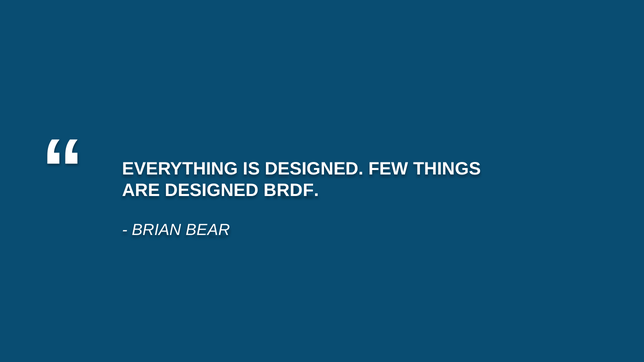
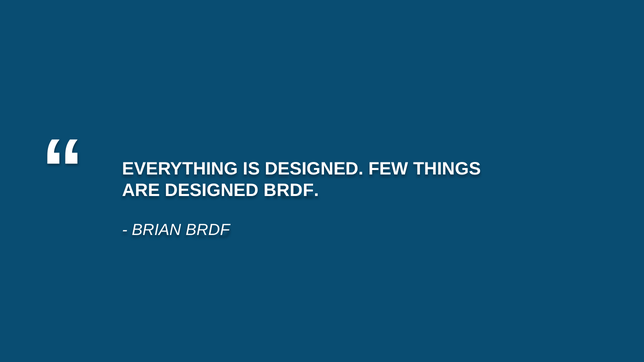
BRIAN BEAR: BEAR -> BRDF (208, 230)
